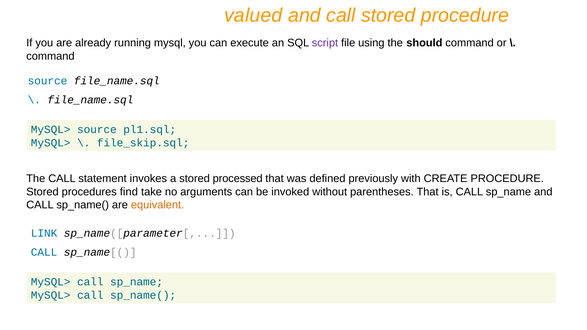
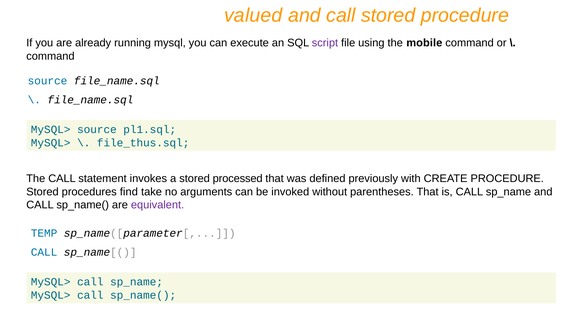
should: should -> mobile (424, 43)
file_skip.sql: file_skip.sql -> file_thus.sql (143, 143)
equivalent colour: orange -> purple (158, 205)
LINK: LINK -> TEMP (44, 233)
